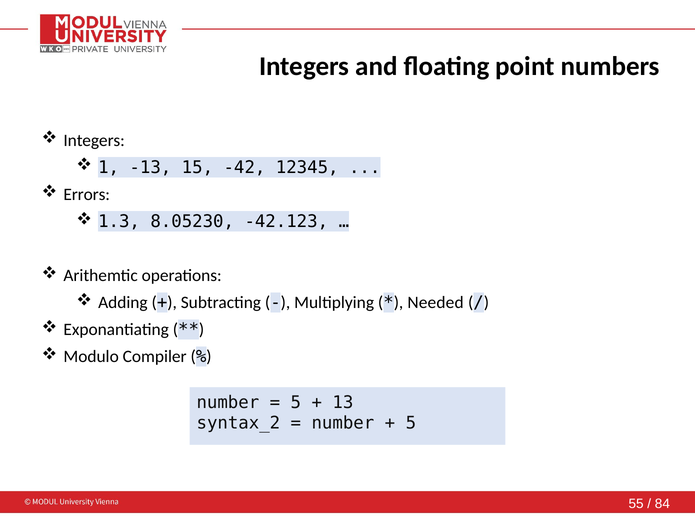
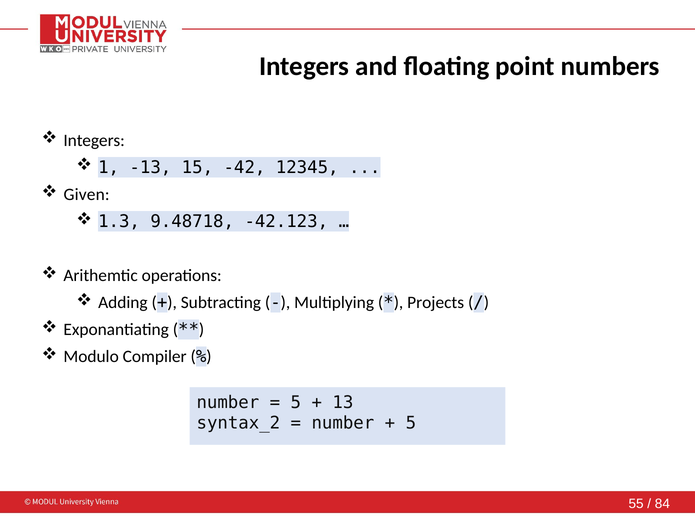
Errors: Errors -> Given (87, 195)
8.05230: 8.05230 -> 9.48718 (192, 222)
Needed: Needed -> Projects (436, 303)
